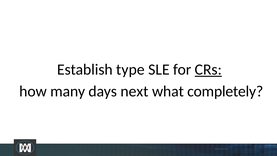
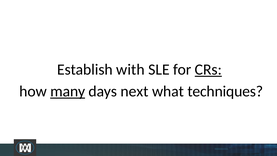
type: type -> with (130, 70)
many underline: none -> present (68, 91)
completely: completely -> techniques (225, 91)
